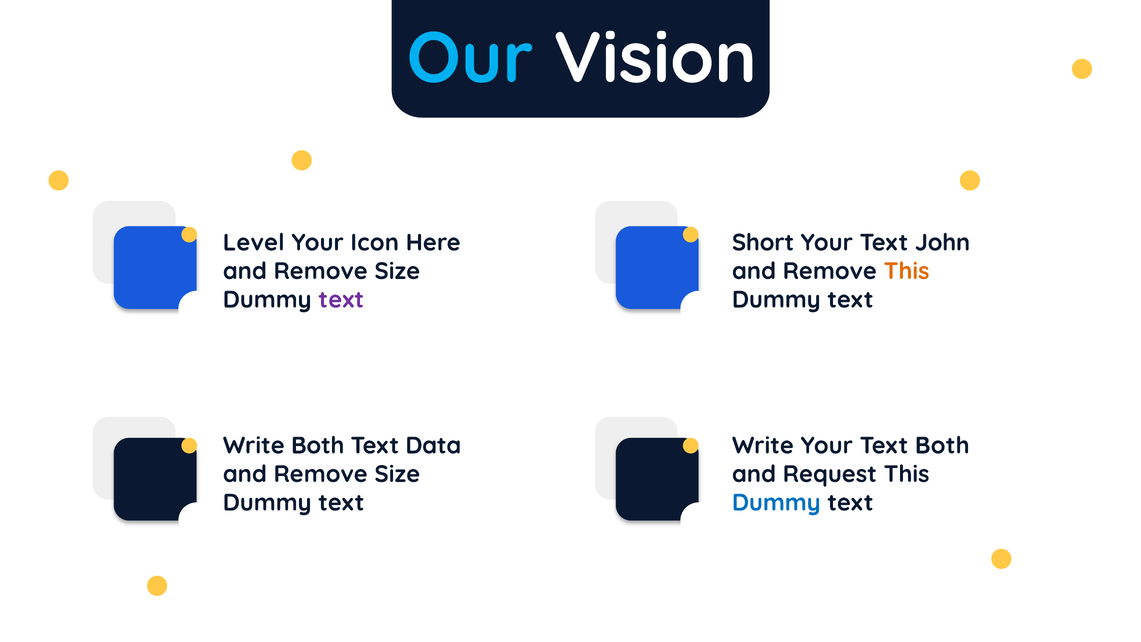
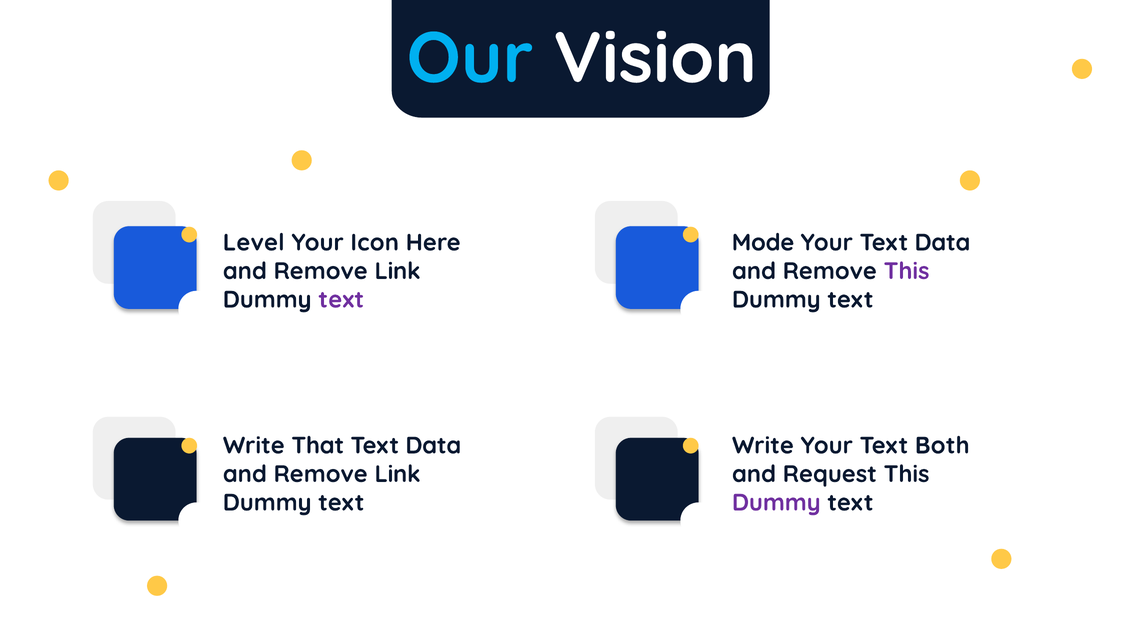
Short: Short -> Mode (763, 243)
Your Text John: John -> Data (942, 243)
Size: Size -> Link (398, 271)
This colour: orange -> purple (907, 271)
Write Both: Both -> That (318, 445)
Size: Size -> Link (398, 474)
Dummy colour: blue -> purple (776, 502)
